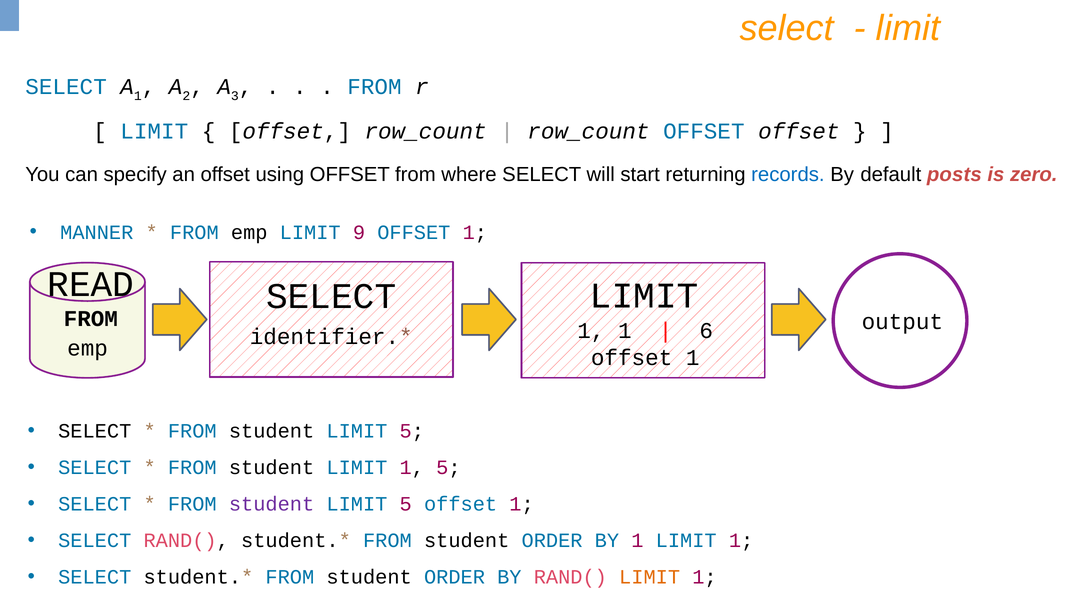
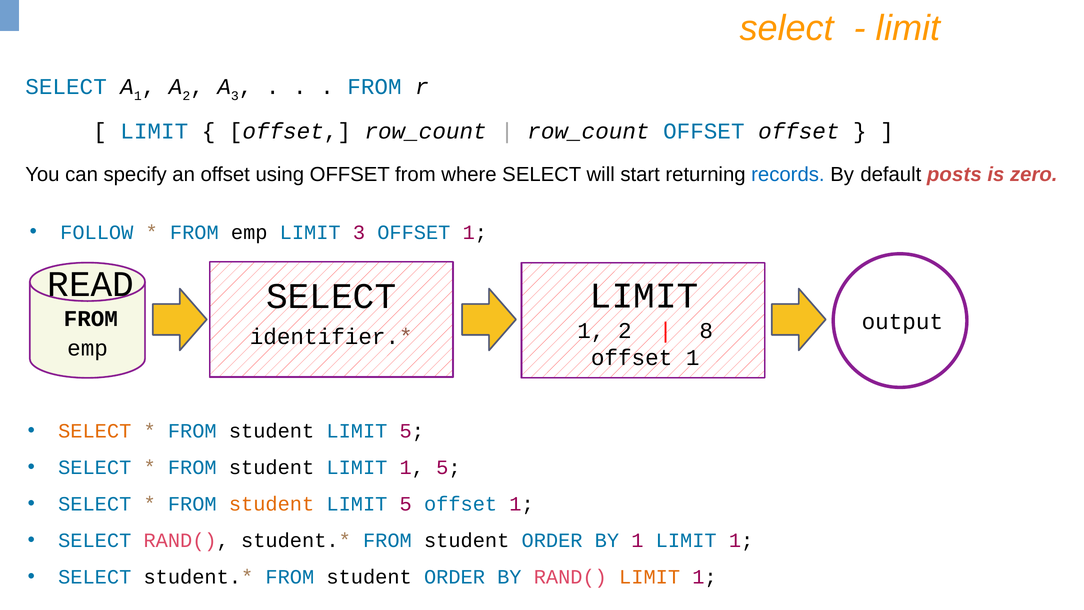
MANNER: MANNER -> FOLLOW (97, 232)
LIMIT 9: 9 -> 3 (359, 232)
1 1: 1 -> 2 (625, 331)
6: 6 -> 8 (706, 331)
SELECT colour: black -> orange (95, 431)
student colour: purple -> orange (272, 504)
